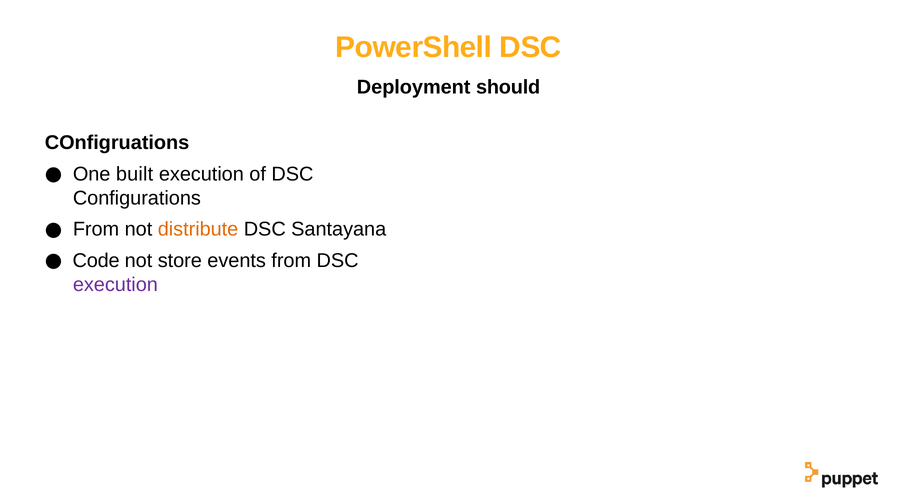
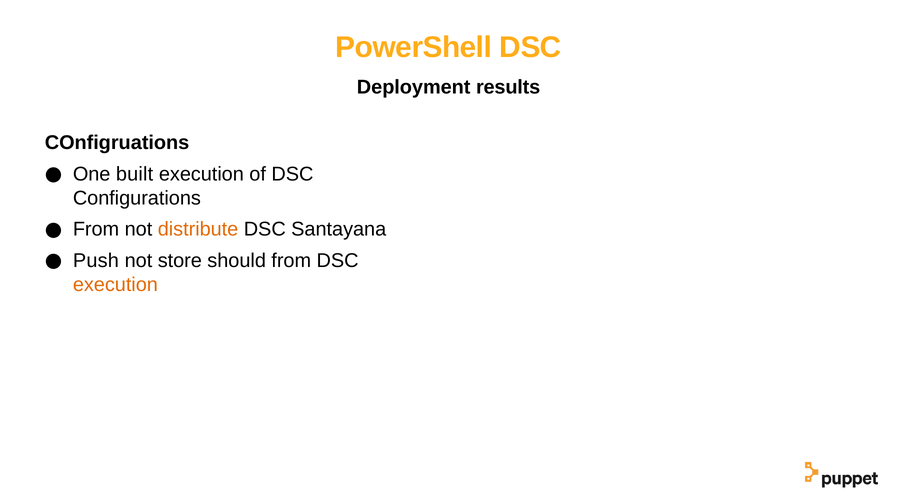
should: should -> results (508, 87)
Code: Code -> Push (96, 261)
events: events -> should (237, 261)
execution colour: purple -> orange (115, 285)
